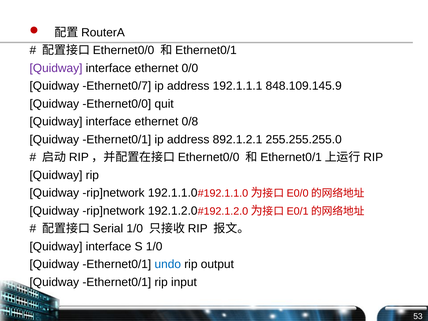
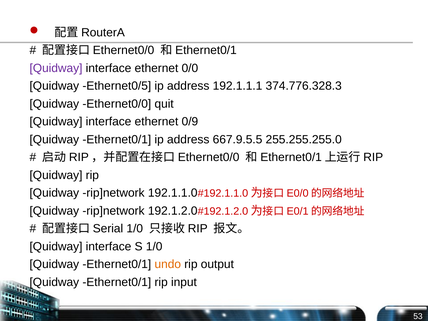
Ethernet0/7: Ethernet0/7 -> Ethernet0/5 (117, 86)
848.109.145.9: 848.109.145.9 -> 374.776.328.3 (304, 86)
0/8: 0/8 -> 0/9 (190, 122)
892.1.2.1: 892.1.2.1 -> 667.9.5.5 (238, 139)
undo colour: blue -> orange (168, 264)
